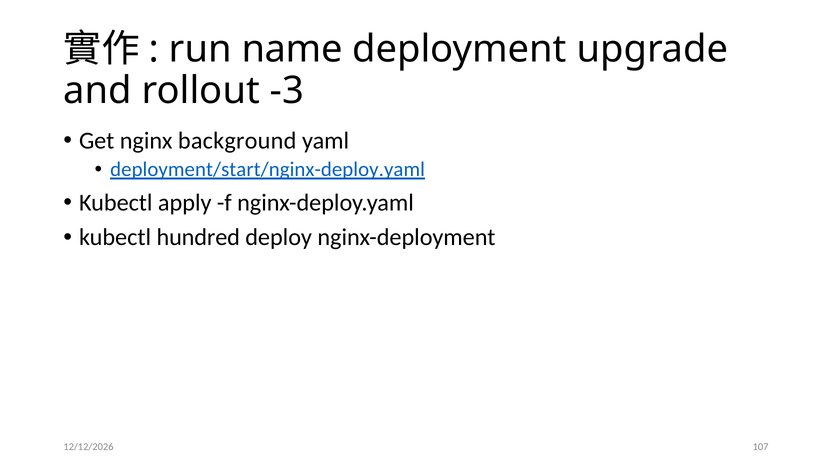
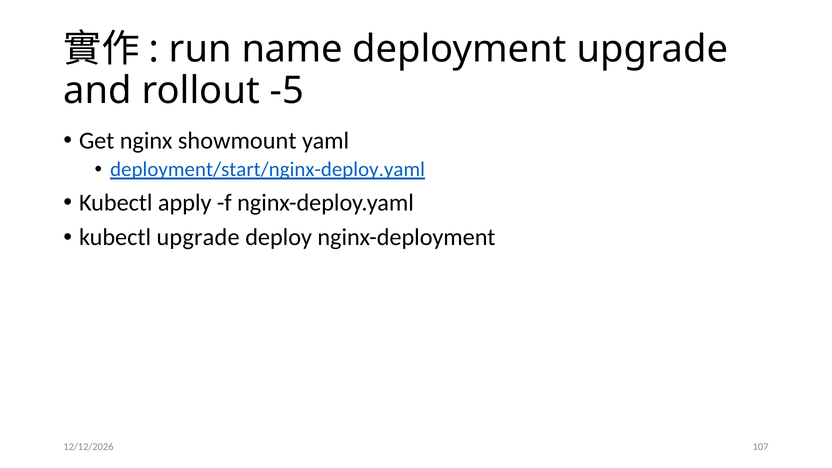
-3: -3 -> -5 (287, 91)
background: background -> showmount (237, 141)
kubectl hundred: hundred -> upgrade (198, 237)
